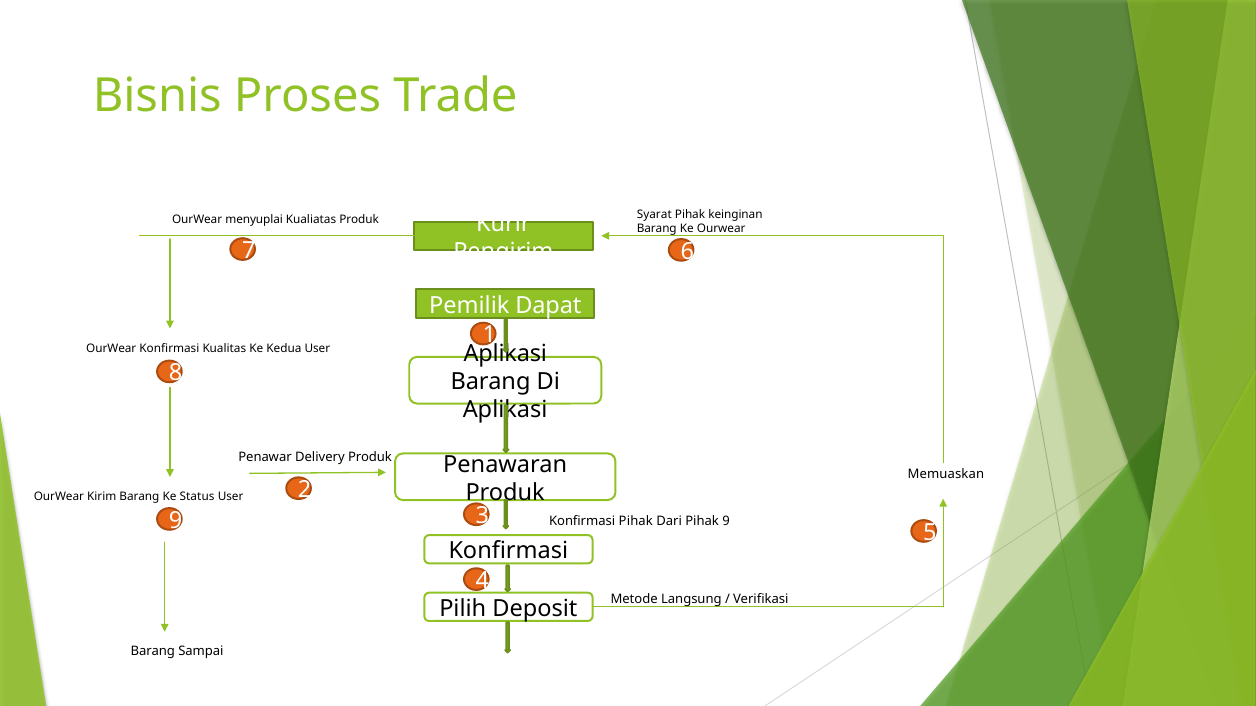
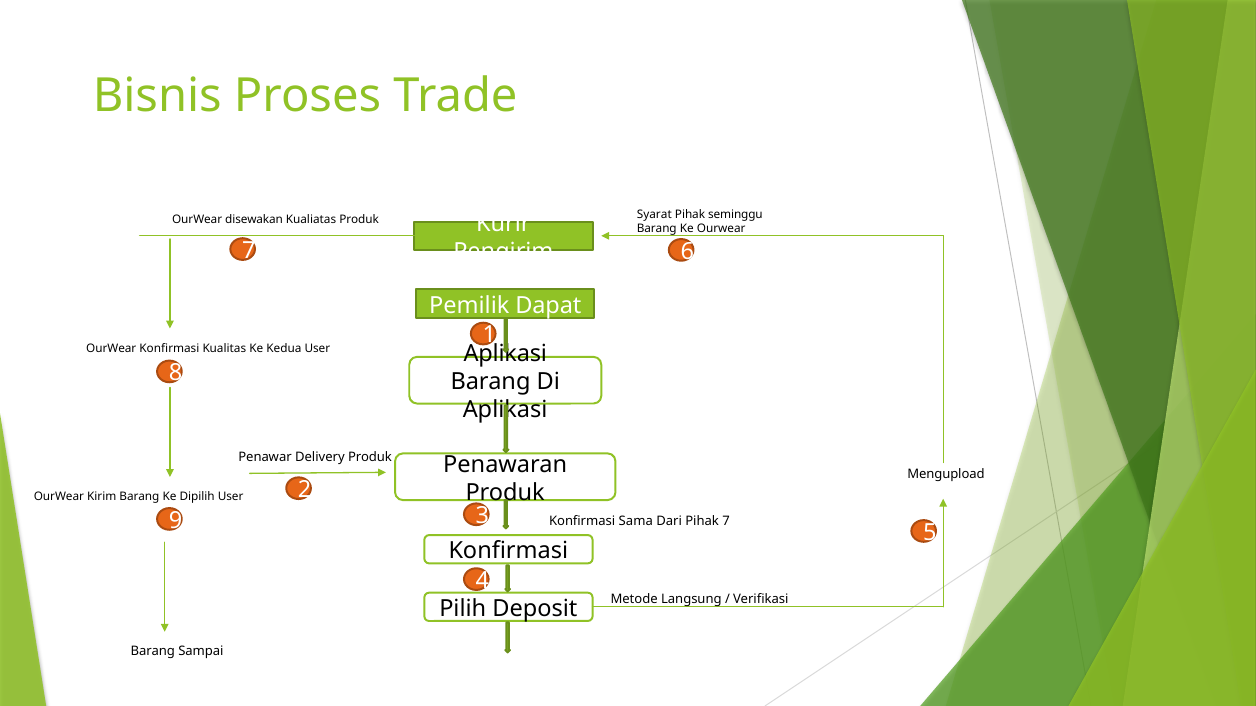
keinginan: keinginan -> seminggu (735, 214)
menyuplai: menyuplai -> disewakan (254, 220)
Memuaskan: Memuaskan -> Mengupload (946, 474)
Status: Status -> Dipilih (197, 497)
Konfirmasi Pihak: Pihak -> Sama (636, 521)
Pihak 9: 9 -> 7 (726, 521)
